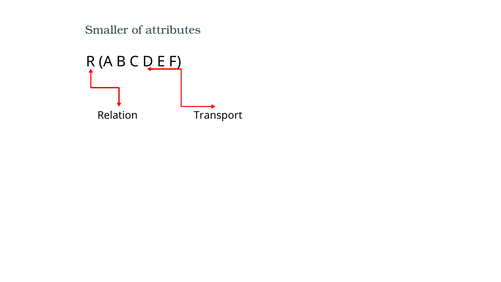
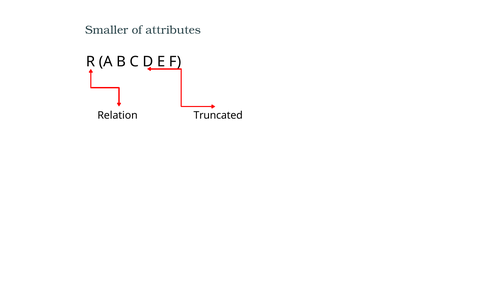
Transport: Transport -> Truncated (218, 115)
